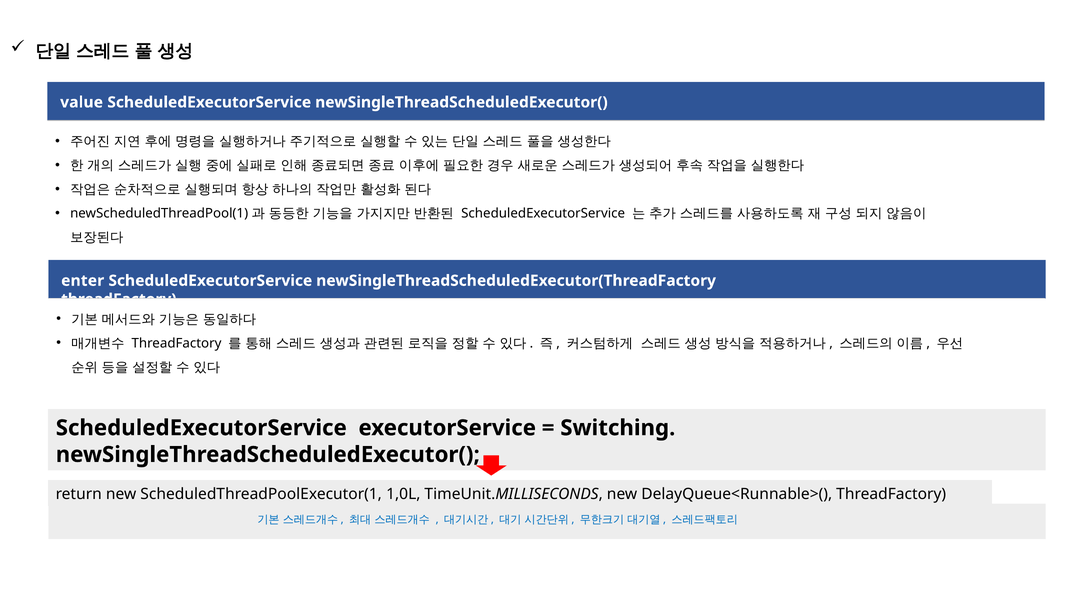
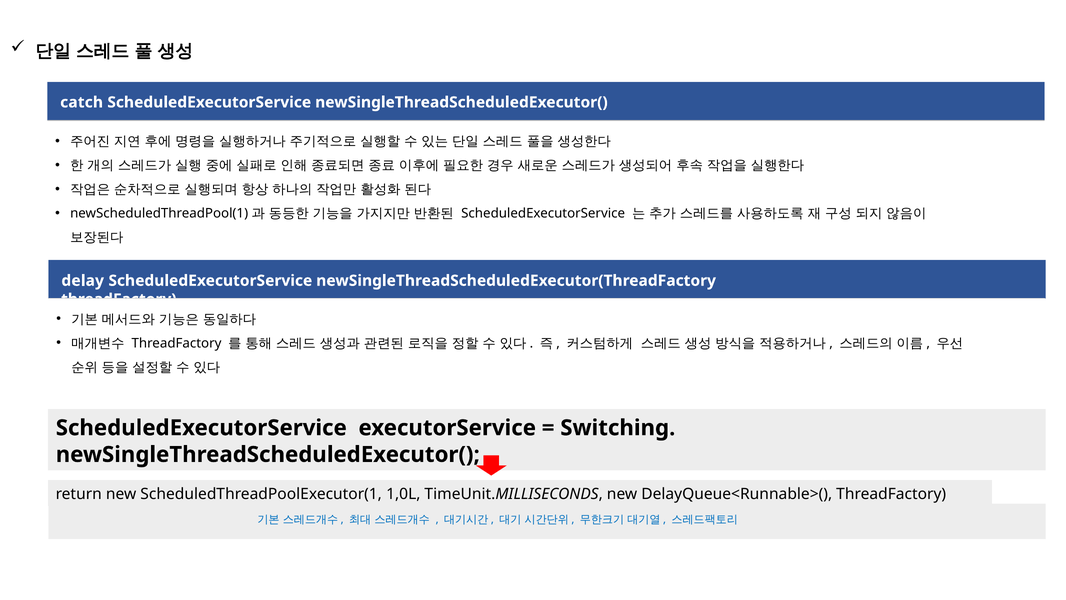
value: value -> catch (82, 102)
enter: enter -> delay (83, 281)
